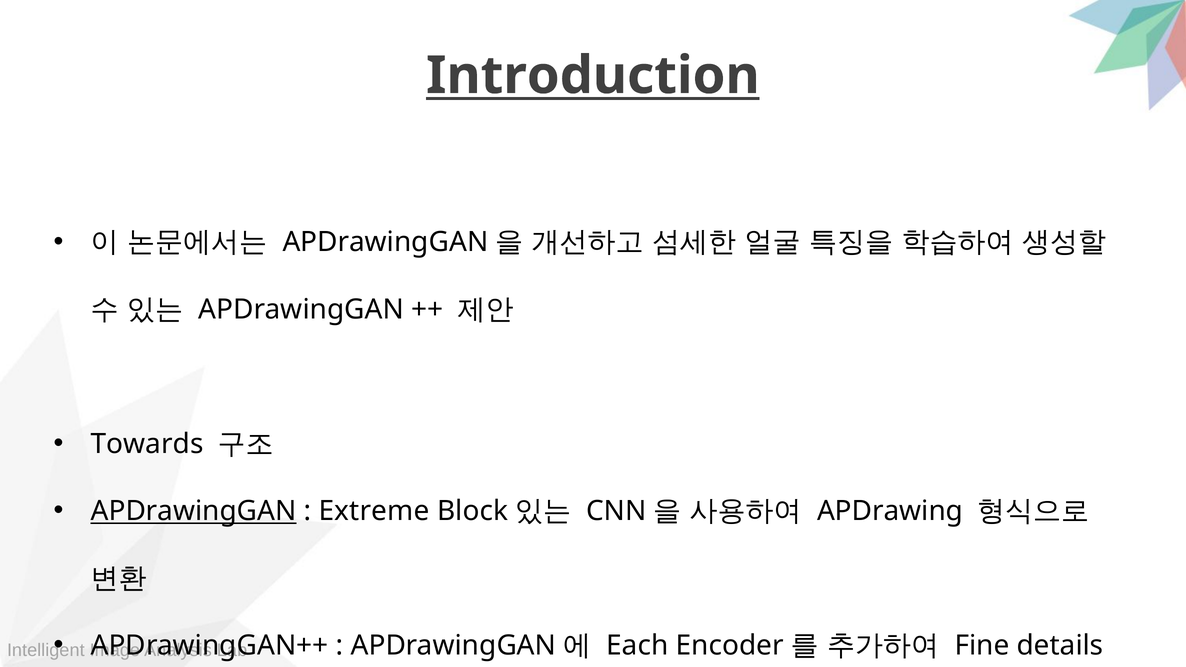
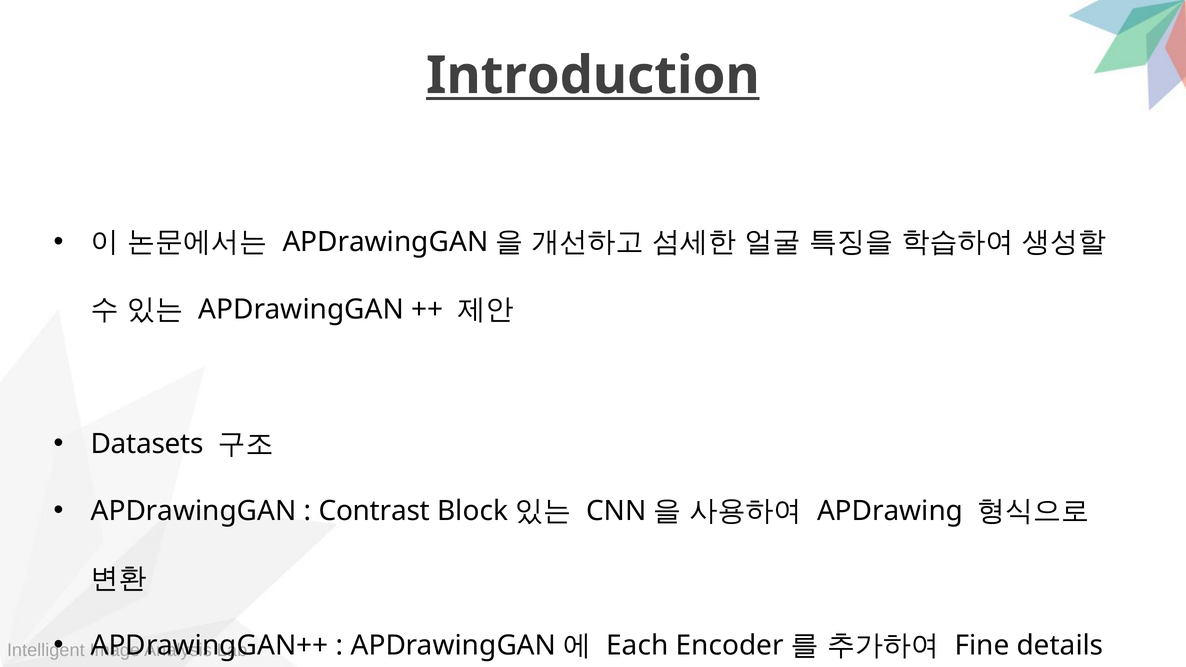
Towards: Towards -> Datasets (147, 444)
APDrawingGAN underline: present -> none (194, 511)
Extreme: Extreme -> Contrast (374, 511)
